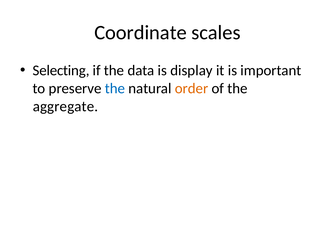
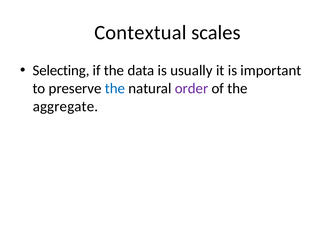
Coordinate: Coordinate -> Contextual (140, 32)
display: display -> usually (191, 70)
order colour: orange -> purple (192, 88)
